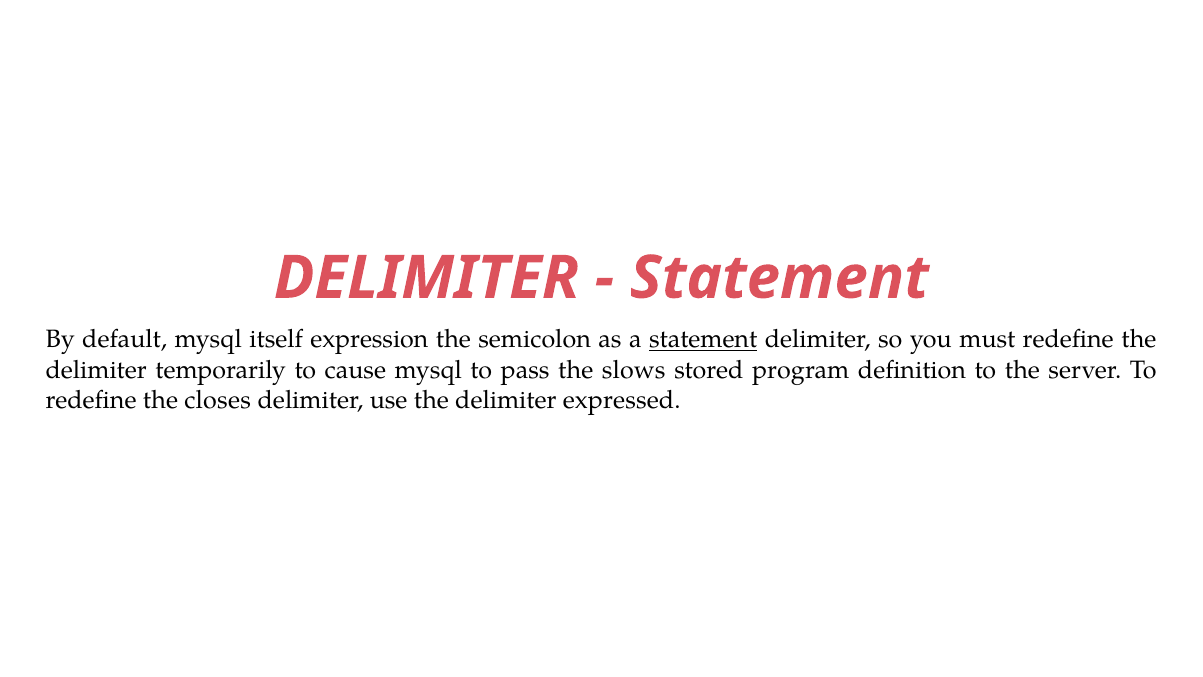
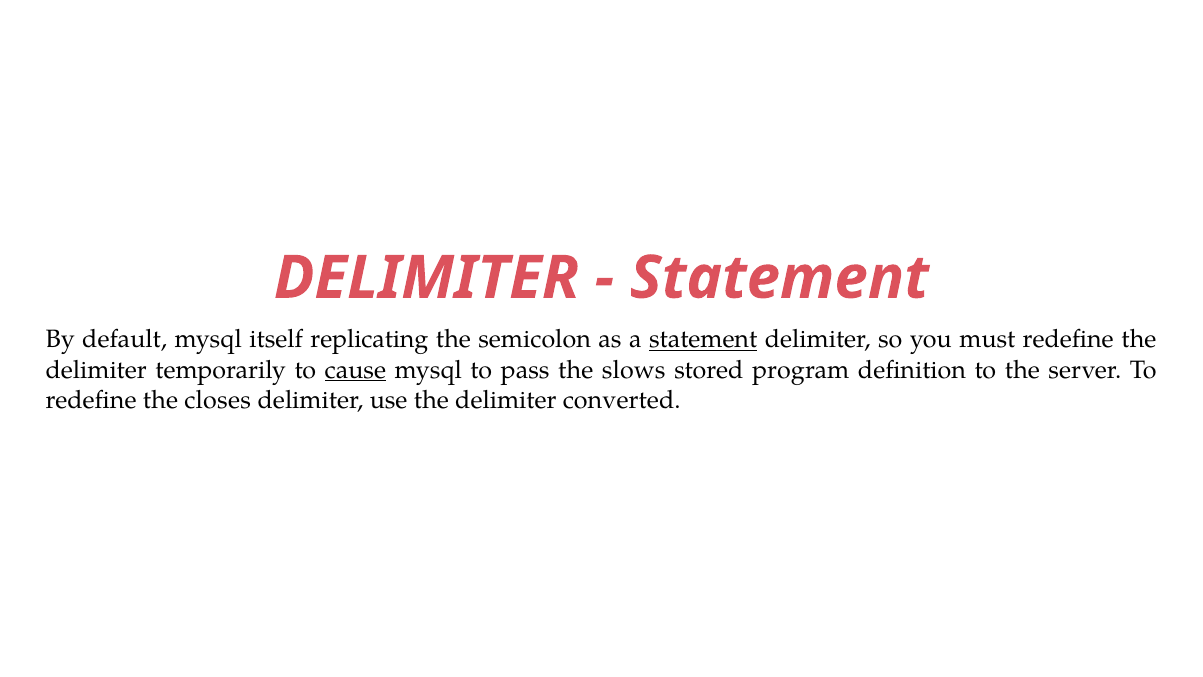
expression: expression -> replicating (369, 340)
cause underline: none -> present (355, 370)
expressed: expressed -> converted (622, 400)
